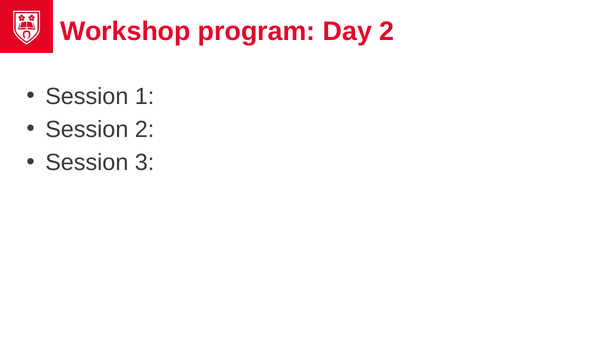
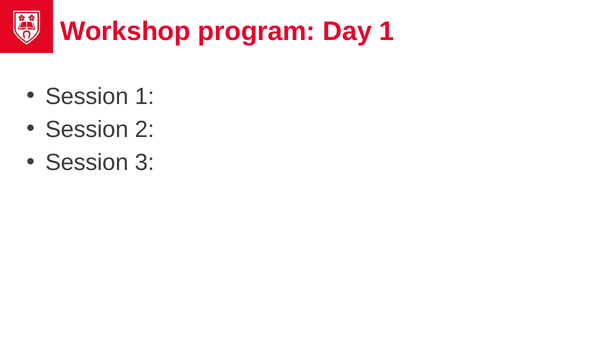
Day 2: 2 -> 1 (387, 31)
